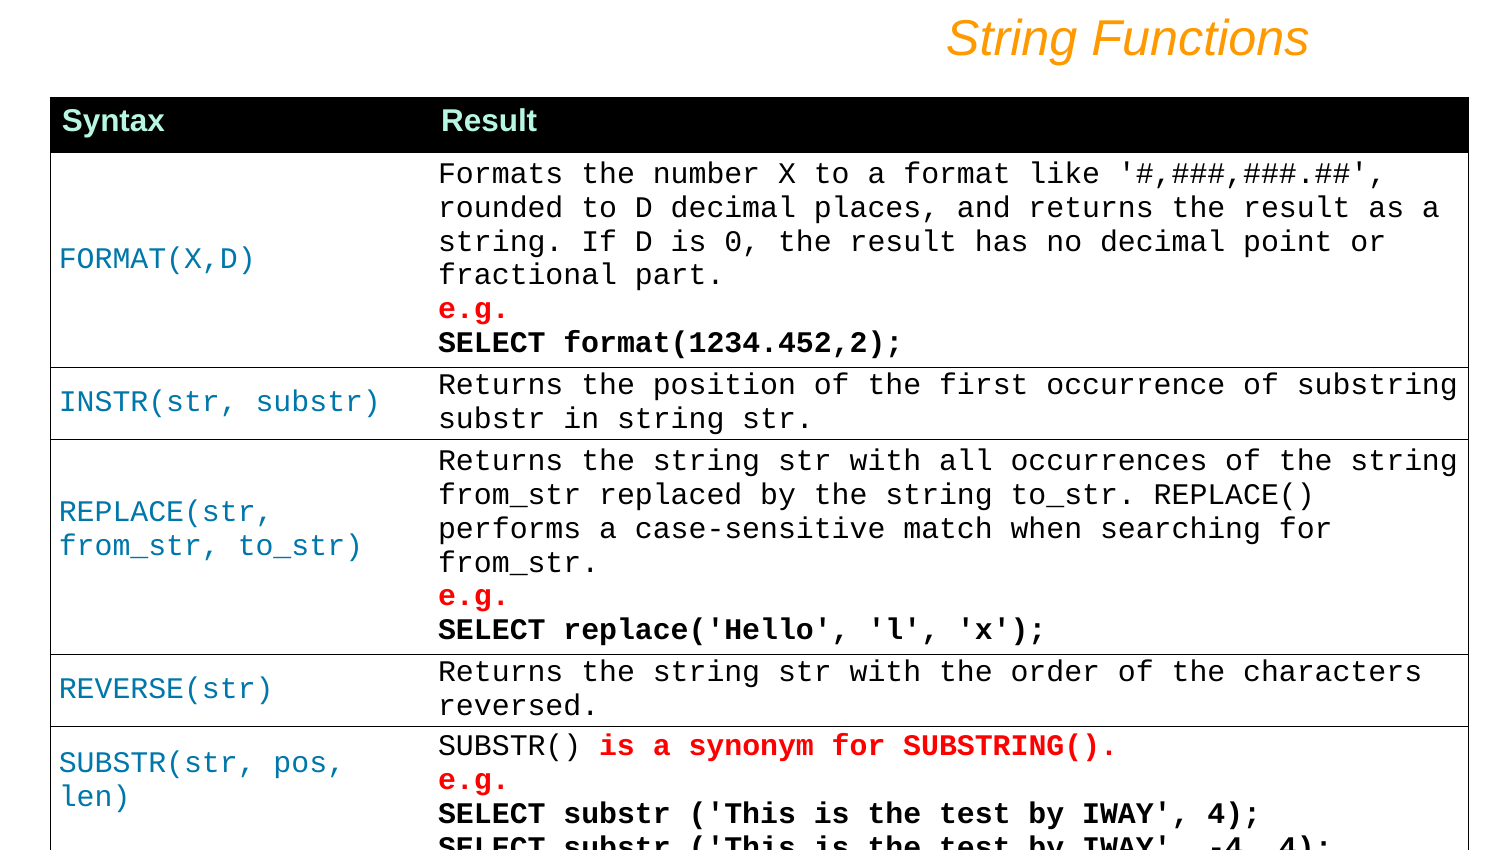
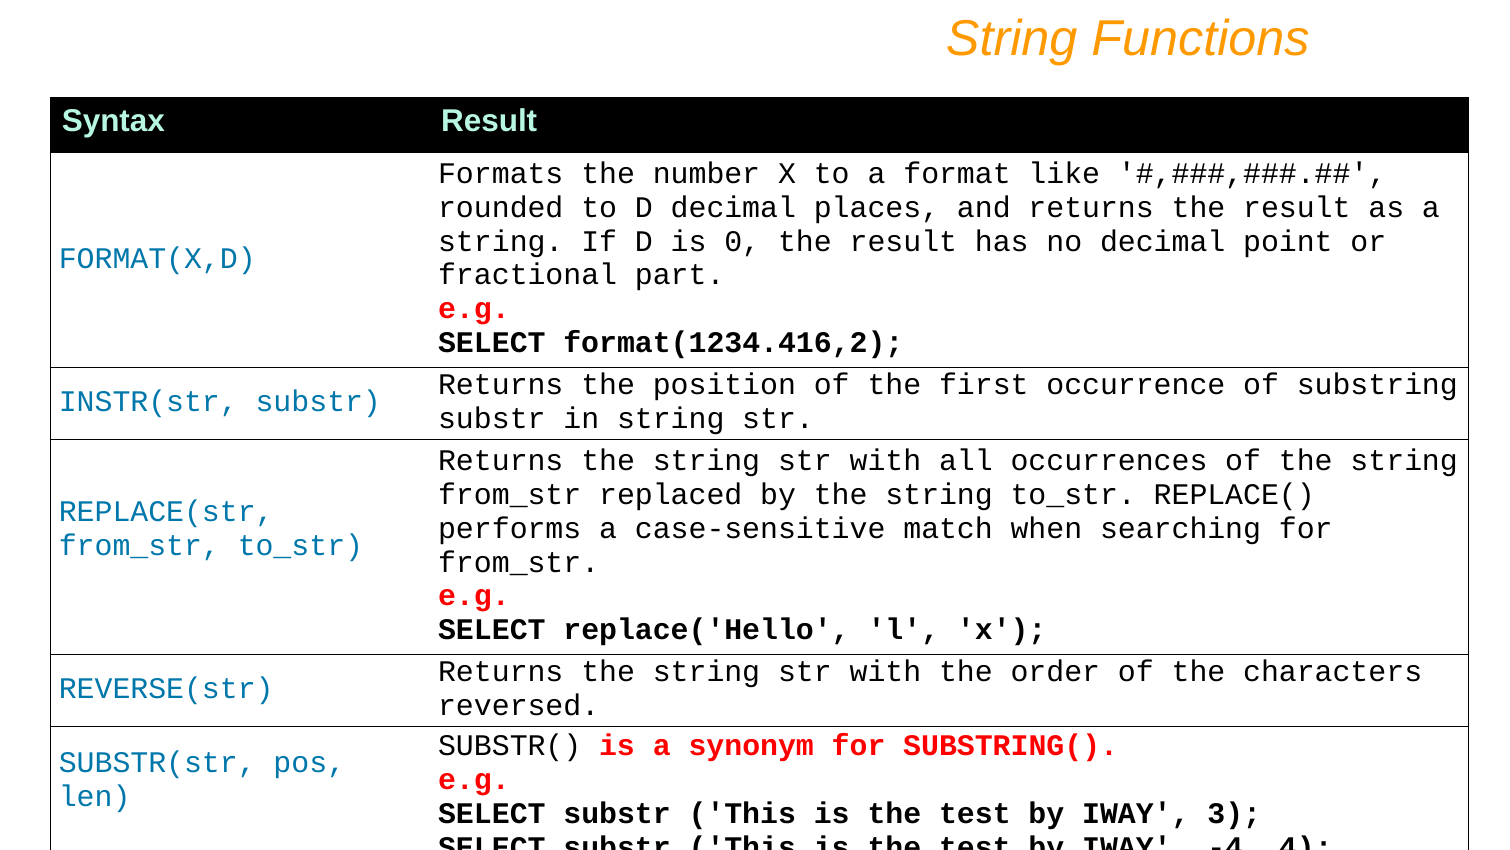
format(1234.452,2: format(1234.452,2 -> format(1234.416,2 (733, 342)
IWAY 4: 4 -> 3 (1234, 813)
